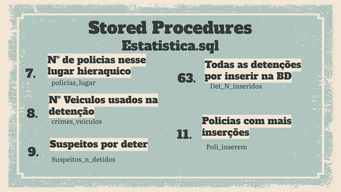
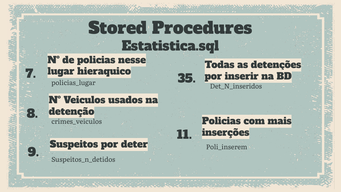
63: 63 -> 35 (187, 79)
